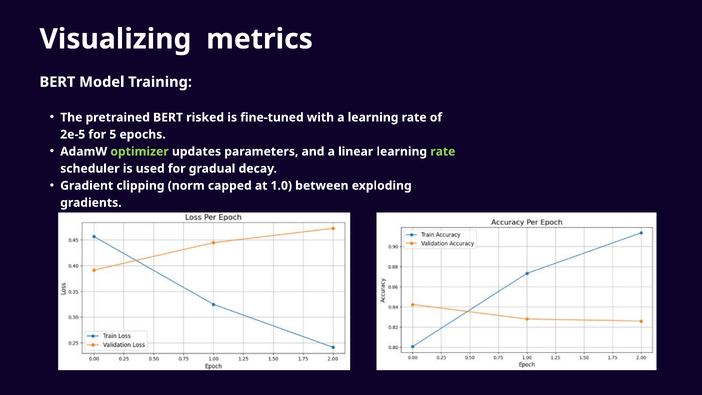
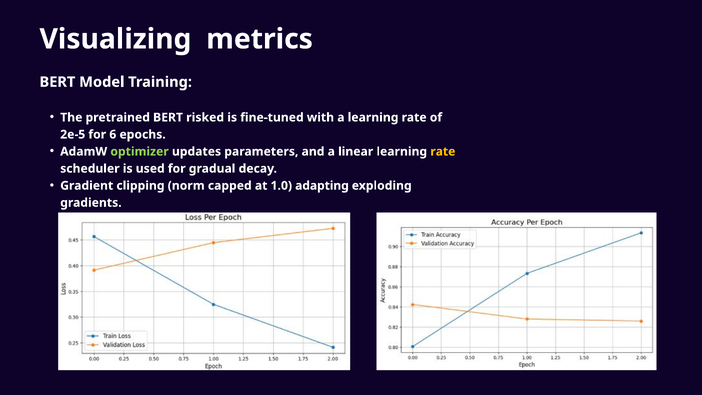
5: 5 -> 6 (113, 134)
rate colour: light green -> yellow (443, 152)
between: between -> adapting (322, 186)
